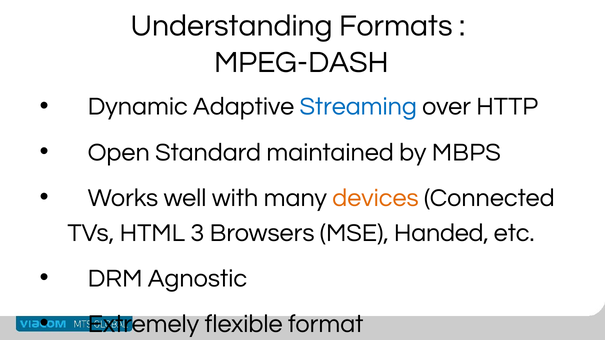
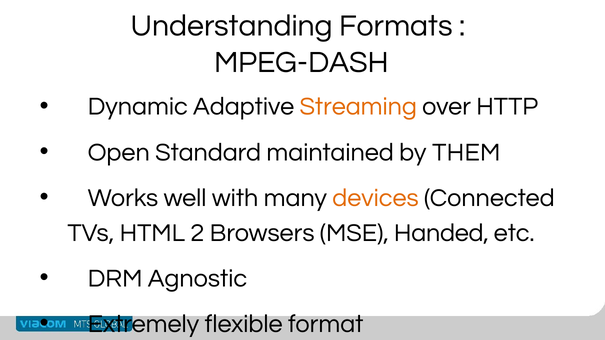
Streaming colour: blue -> orange (358, 107)
MBPS: MBPS -> THEM (466, 152)
3: 3 -> 2 (197, 233)
